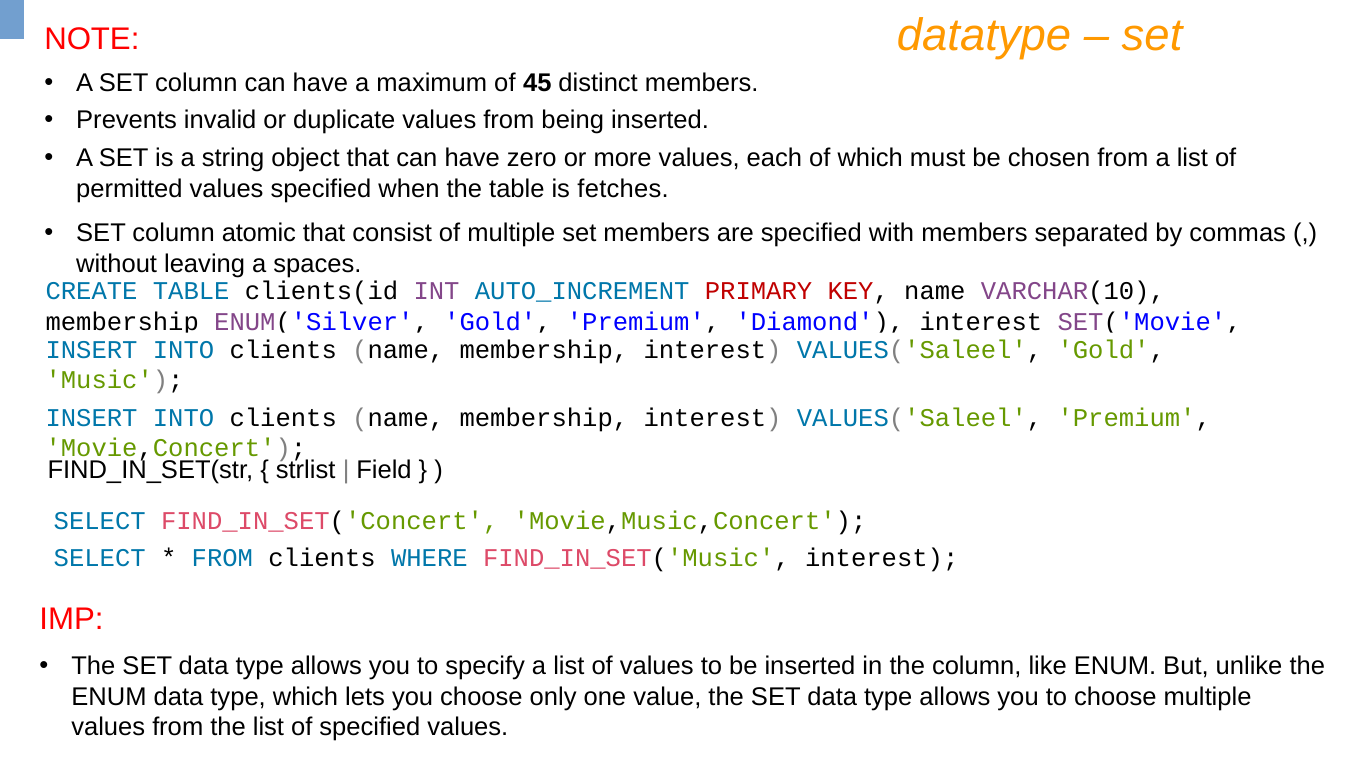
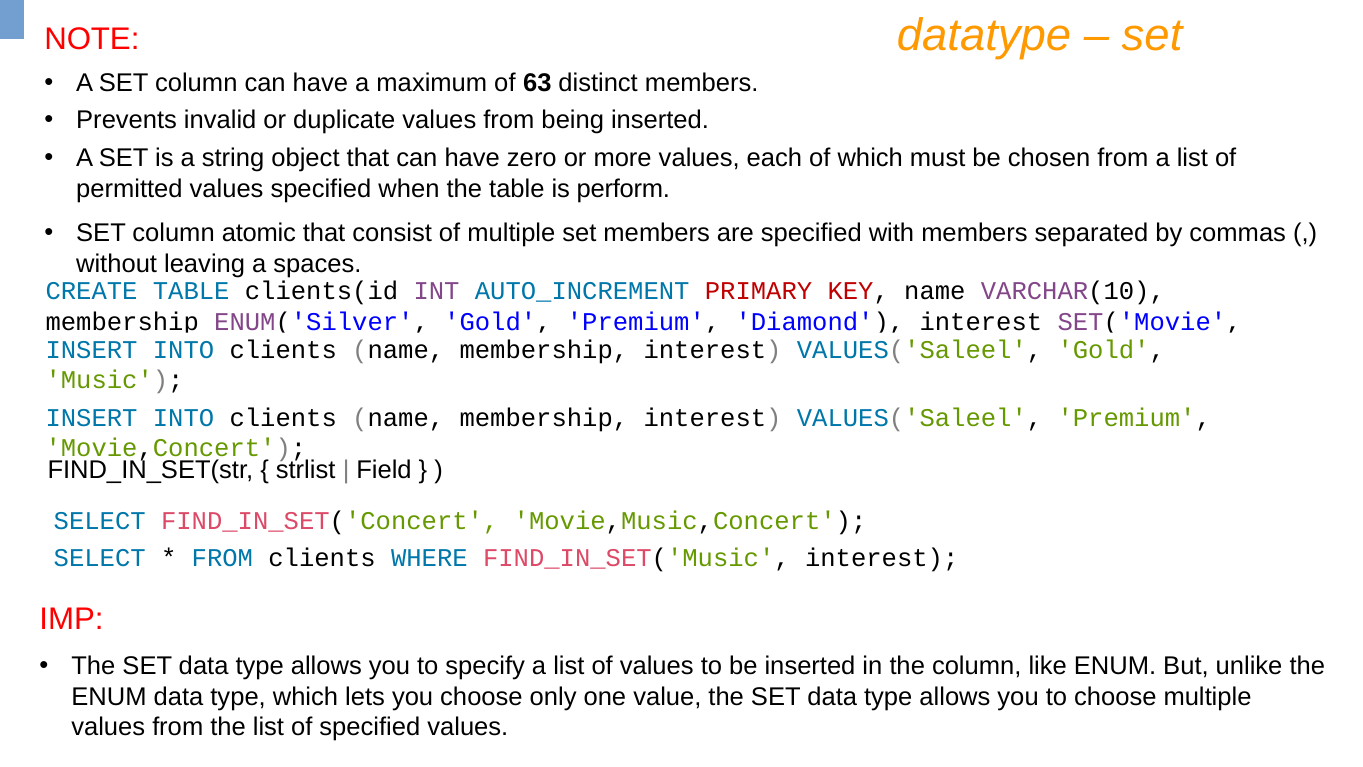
45: 45 -> 63 (537, 83)
fetches: fetches -> perform (623, 189)
